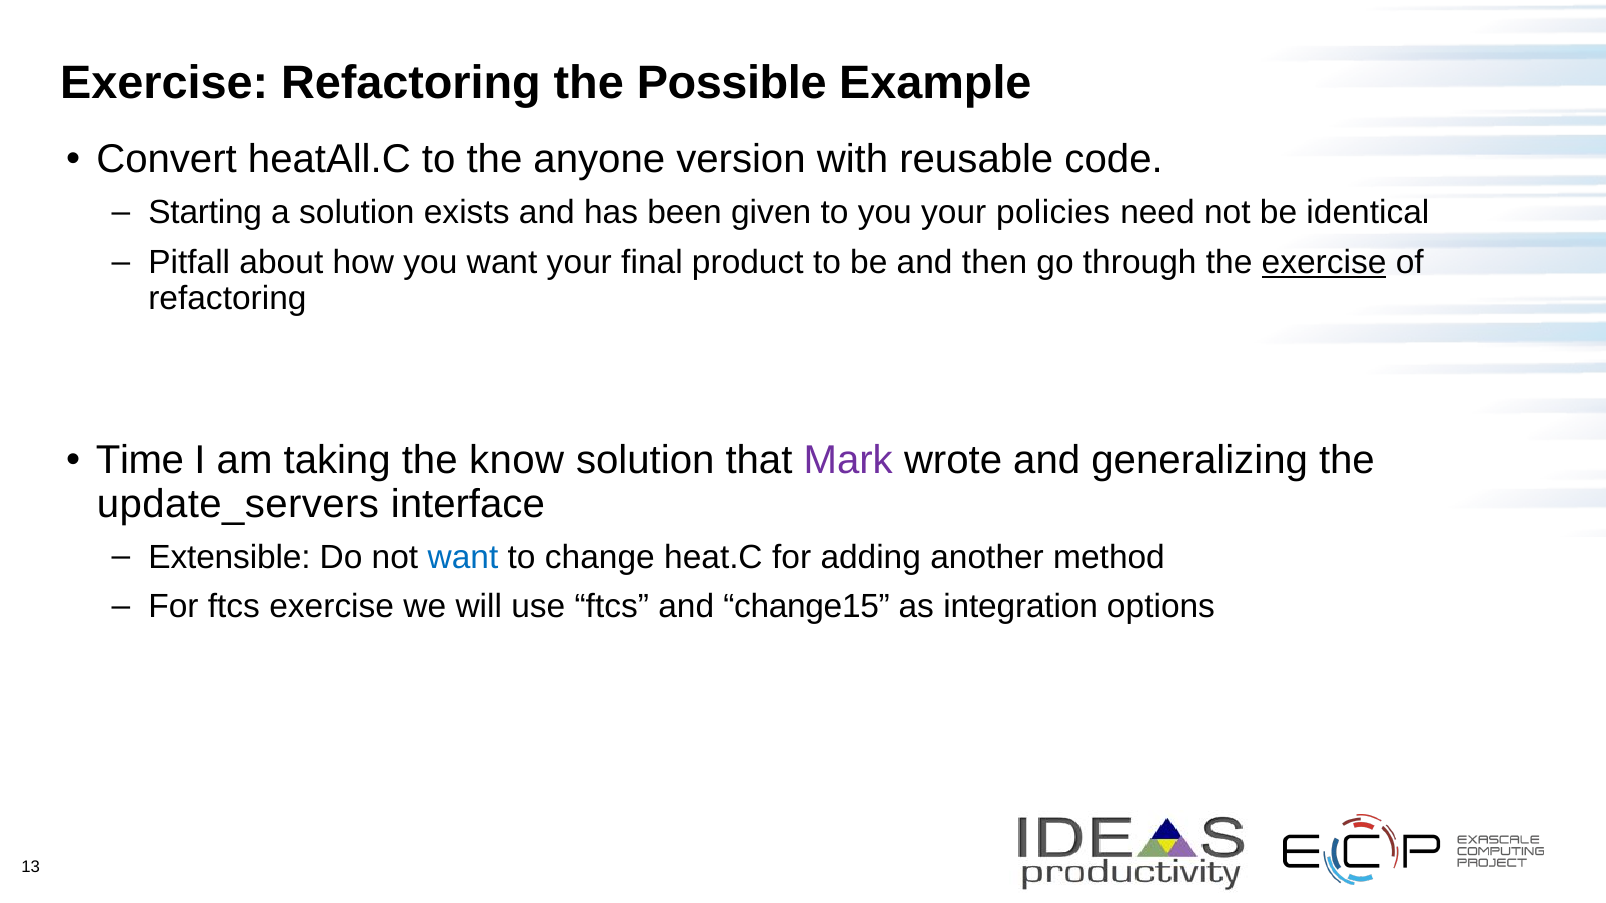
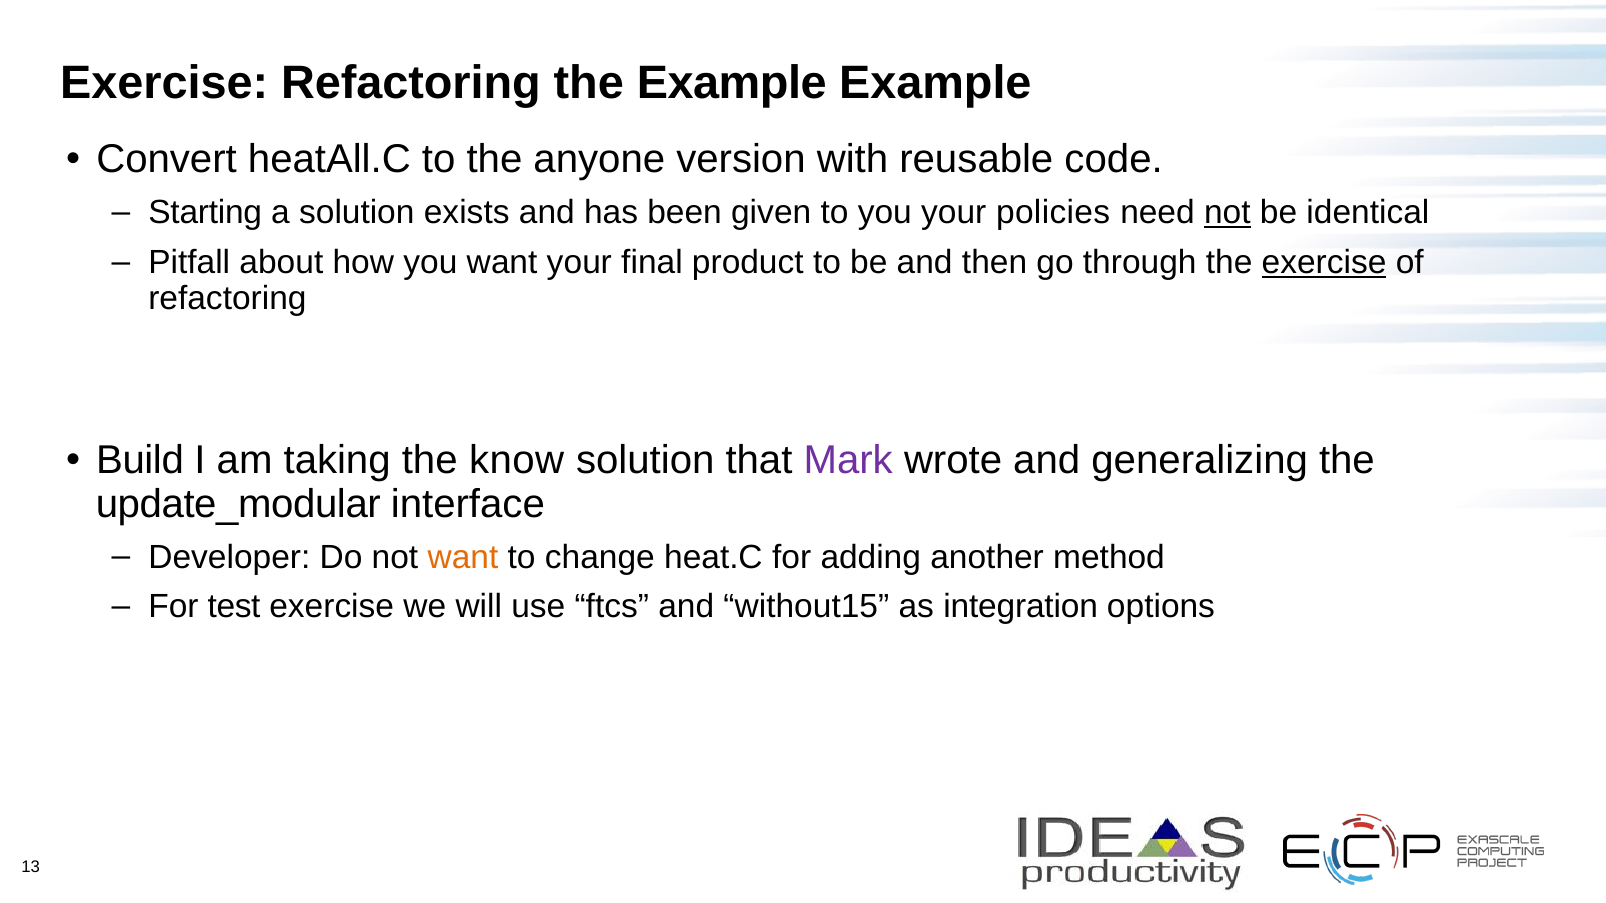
the Possible: Possible -> Example (732, 83)
not underline: none -> present (1227, 213)
Time: Time -> Build (140, 461)
update_servers: update_servers -> update_modular (238, 504)
Extensible: Extensible -> Developer (229, 558)
want colour: blue -> orange (463, 558)
For ftcs: ftcs -> test (234, 607)
change15: change15 -> without15 (806, 607)
